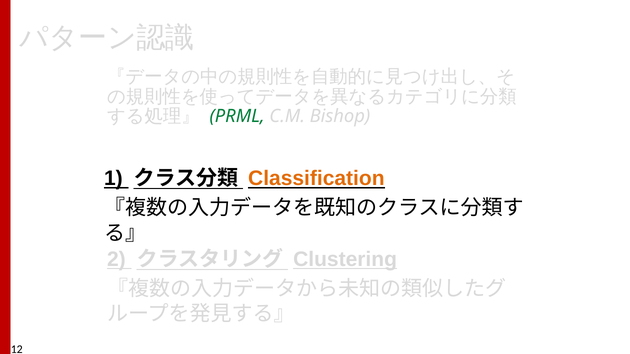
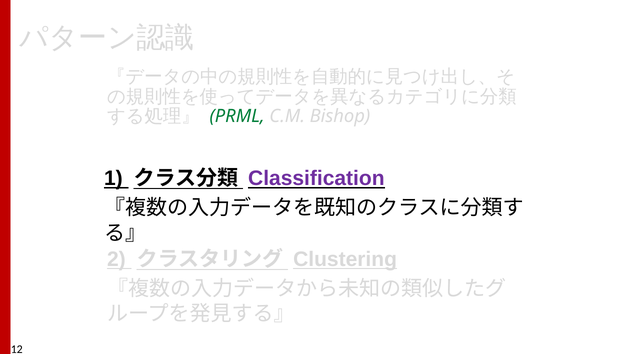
Classification colour: orange -> purple (316, 179)
